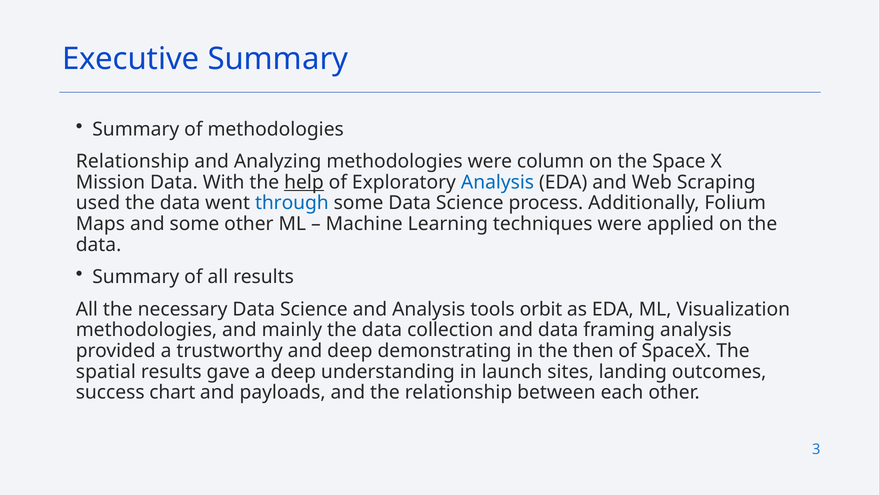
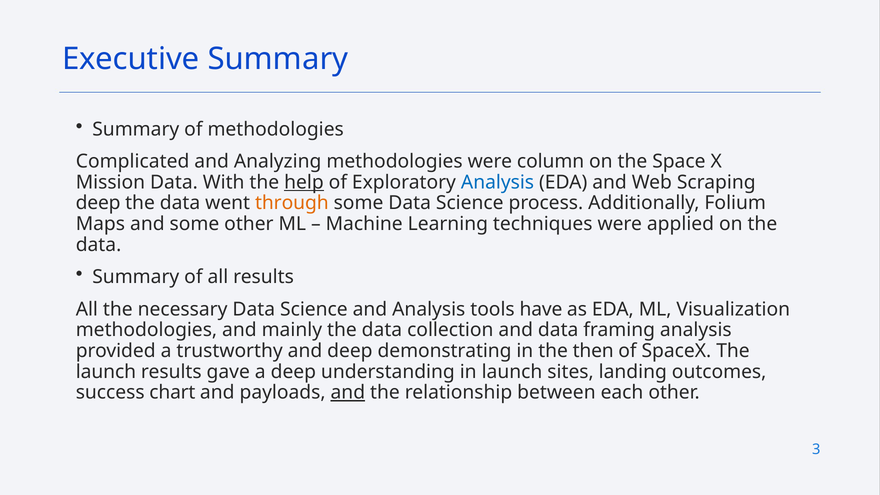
Relationship: Relationship -> Complicated (133, 162)
used: used -> deep (98, 203)
through colour: blue -> orange (292, 203)
orbit: orbit -> have (541, 309)
spatial: spatial -> launch (106, 372)
and underline: none -> present (348, 392)
